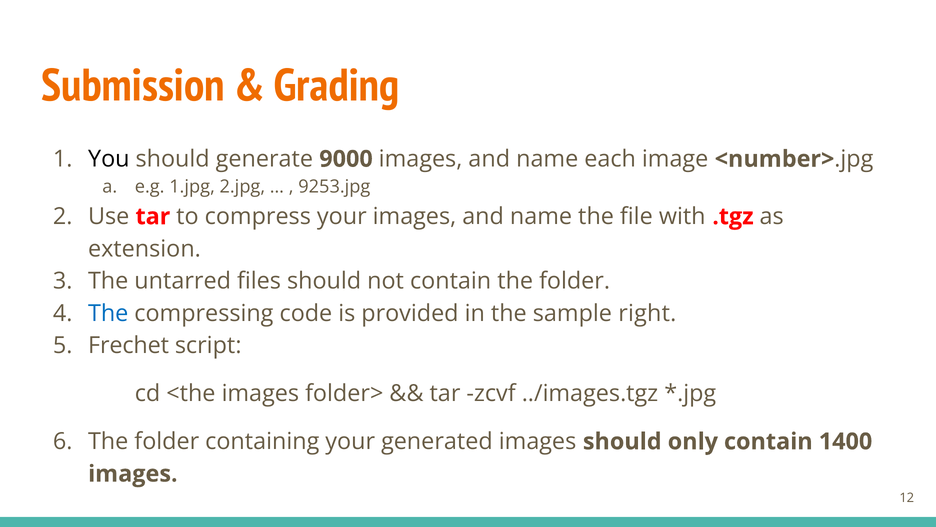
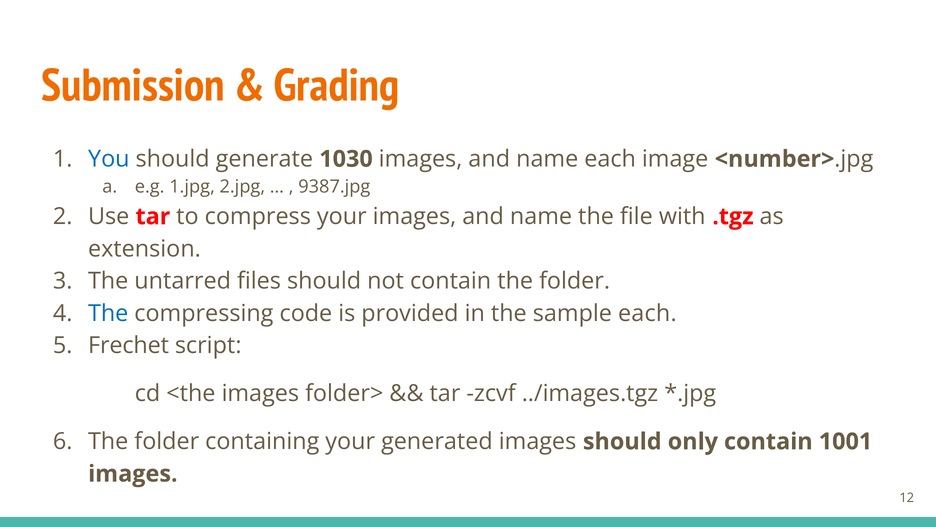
You colour: black -> blue (109, 159)
9000: 9000 -> 1030 (346, 159)
9253.jpg: 9253.jpg -> 9387.jpg (334, 187)
sample right: right -> each (647, 313)
1400: 1400 -> 1001 (846, 441)
